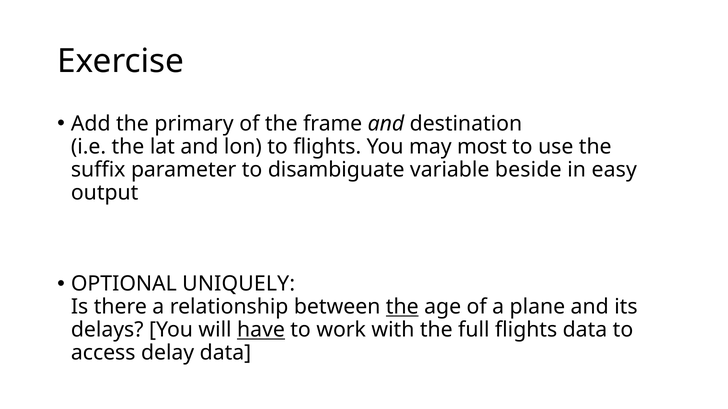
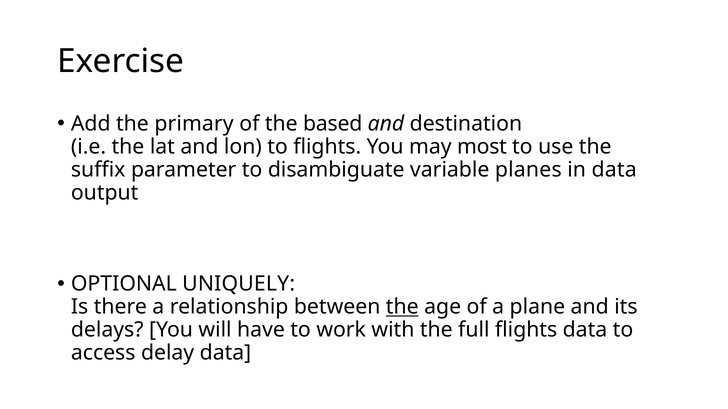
frame: frame -> based (333, 124)
beside: beside -> planes (528, 170)
in easy: easy -> data (614, 170)
have underline: present -> none (261, 330)
